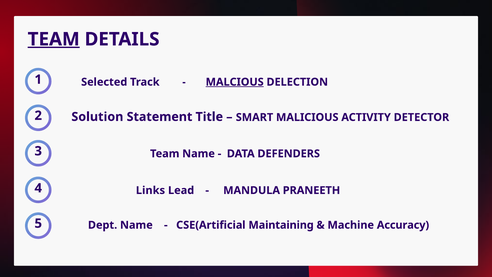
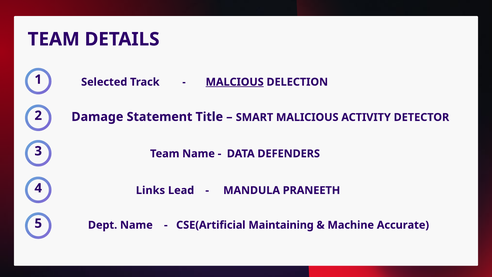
TEAM underline: present -> none (54, 39)
Solution: Solution -> Damage (97, 117)
Accuracy: Accuracy -> Accurate (403, 225)
